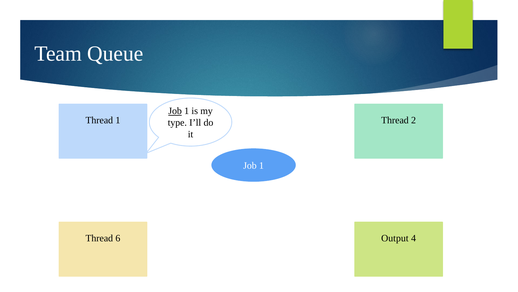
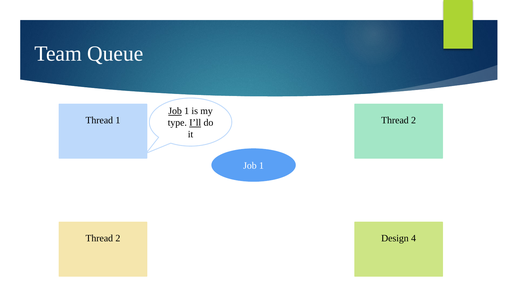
I’ll underline: none -> present (195, 122)
6: 6 -> 2 (118, 238)
Output: Output -> Design (395, 238)
